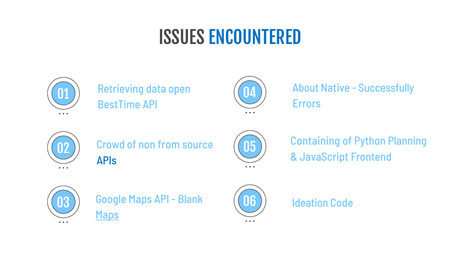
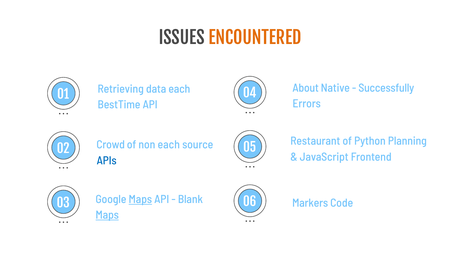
ENCOUNTERED colour: blue -> orange (255, 38)
data open: open -> each (179, 89)
Containing: Containing -> Restaurant (315, 141)
non from: from -> each (169, 145)
Maps underline: none -> present (140, 199)
Ideation: Ideation -> Markers (310, 203)
